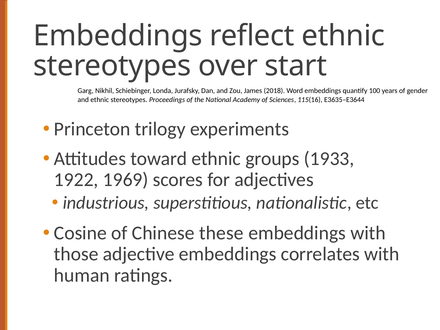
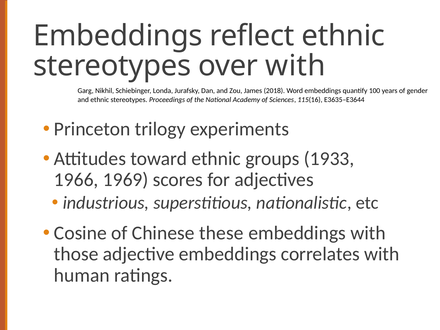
over start: start -> with (295, 66)
1922: 1922 -> 1966 (76, 180)
